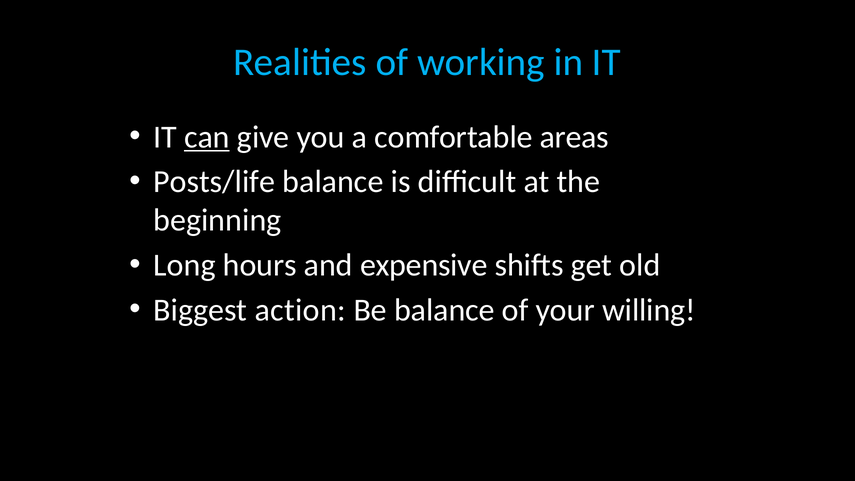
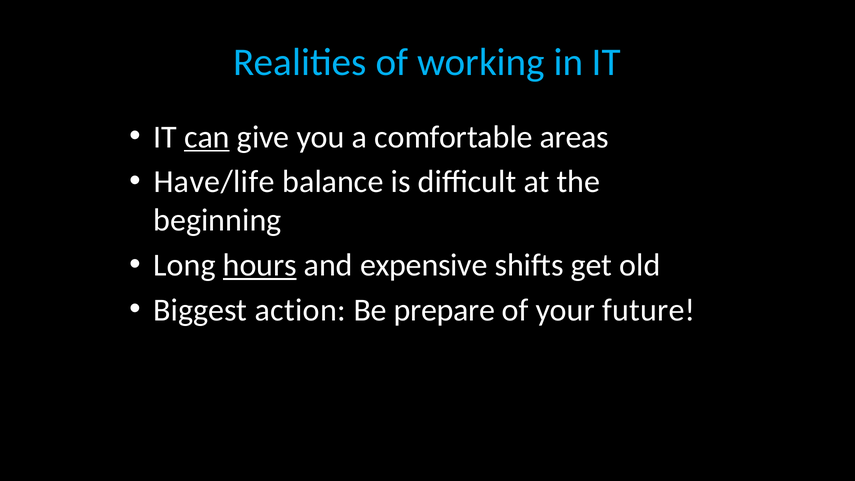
Posts/life: Posts/life -> Have/life (214, 182)
hours underline: none -> present (260, 265)
Be balance: balance -> prepare (445, 310)
willing: willing -> future (649, 310)
